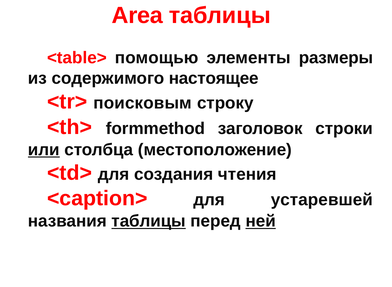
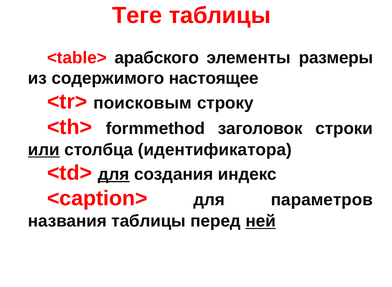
Area: Area -> Теге (137, 15)
помощью: помощью -> арабского (157, 58)
местоположение: местоположение -> идентификатора (215, 150)
для underline: none -> present (114, 174)
чтения: чтения -> индекс (247, 174)
устаревшей: устаревшей -> параметров (322, 200)
таблицы underline: present -> none (149, 221)
